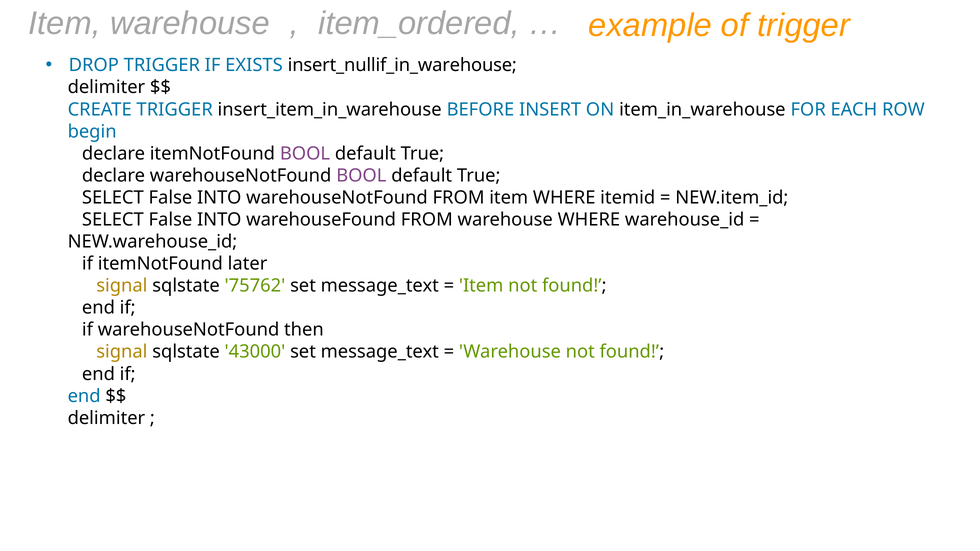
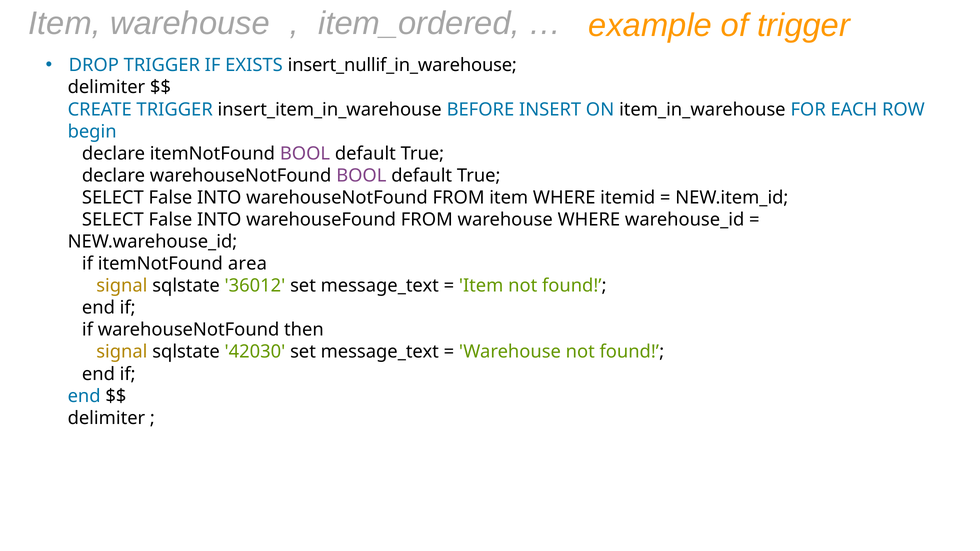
later: later -> area (247, 264)
75762: 75762 -> 36012 (255, 286)
43000: 43000 -> 42030 (255, 352)
